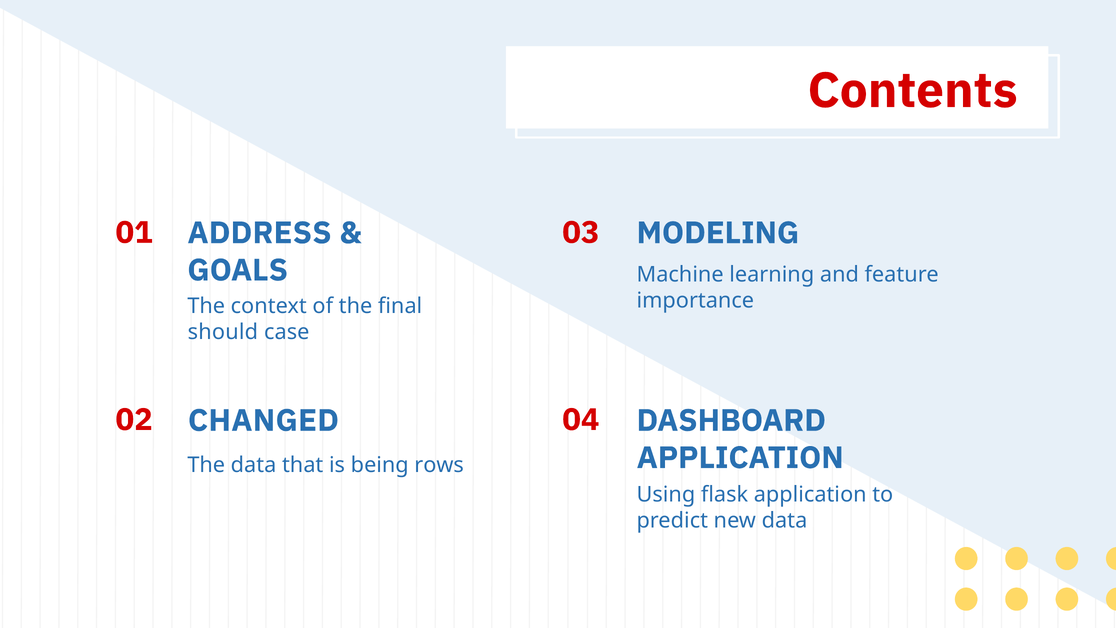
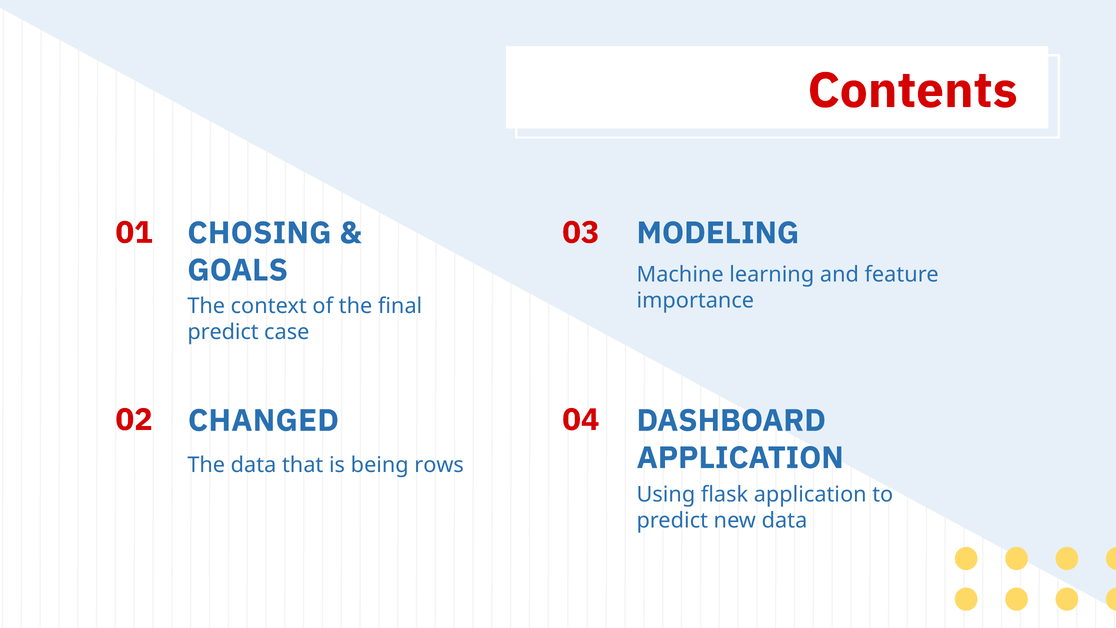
ADDRESS: ADDRESS -> CHOSING (259, 233)
should: should -> predict (223, 332)
